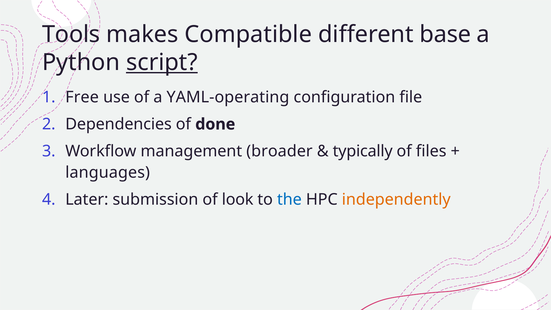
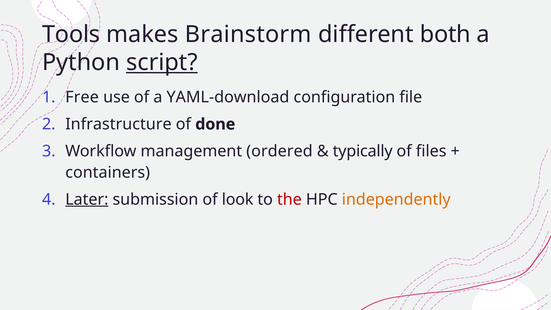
Compatible: Compatible -> Brainstorm (248, 34)
base: base -> both (445, 34)
YAML-operating: YAML-operating -> YAML-download (228, 97)
Dependencies: Dependencies -> Infrastructure (118, 124)
broader: broader -> ordered (279, 151)
languages: languages -> containers (108, 172)
Later underline: none -> present (87, 199)
the colour: blue -> red (289, 199)
